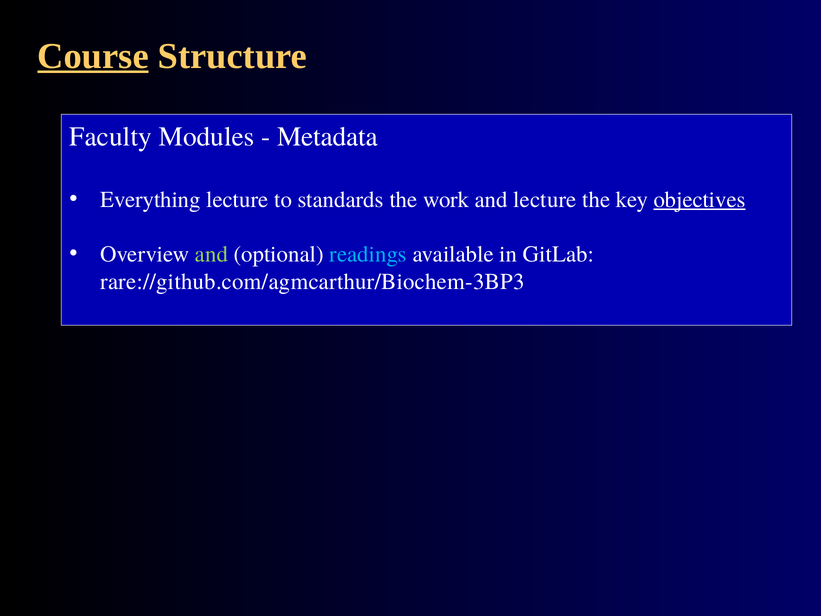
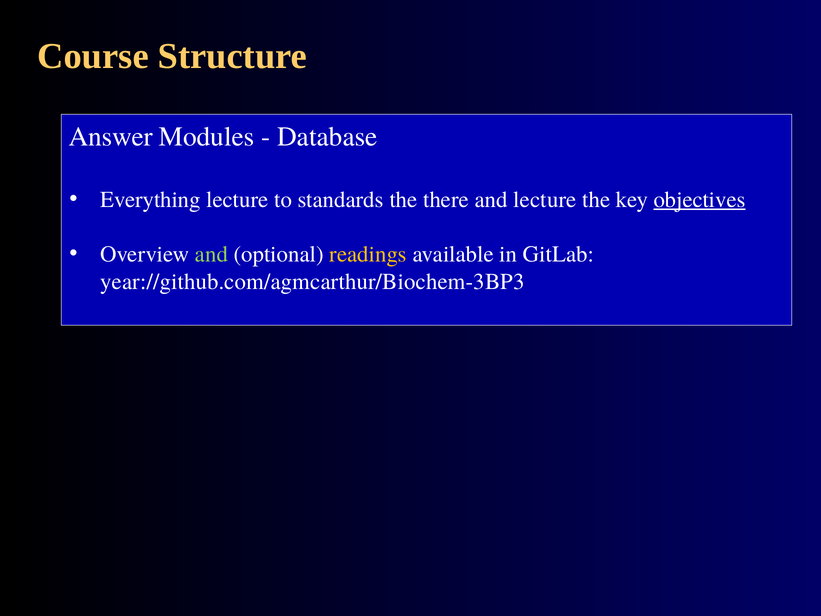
Course underline: present -> none (93, 56)
Faculty: Faculty -> Answer (111, 137)
Metadata: Metadata -> Database (327, 137)
work: work -> there (446, 199)
readings colour: light blue -> yellow (368, 254)
rare://github.com/agmcarthur/Biochem-3BP3: rare://github.com/agmcarthur/Biochem-3BP3 -> year://github.com/agmcarthur/Biochem-3BP3 (312, 282)
